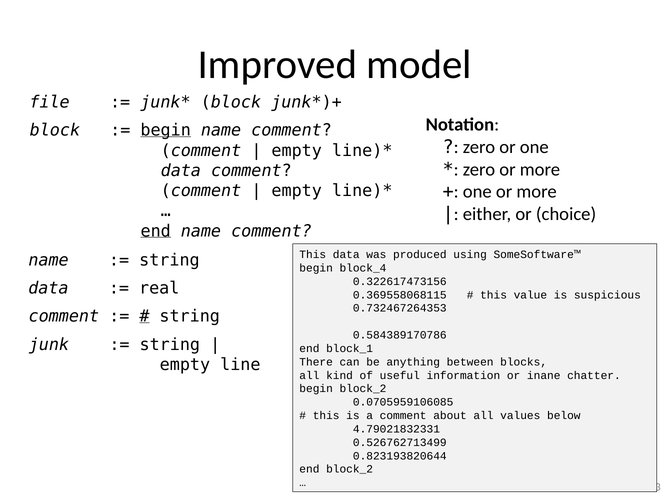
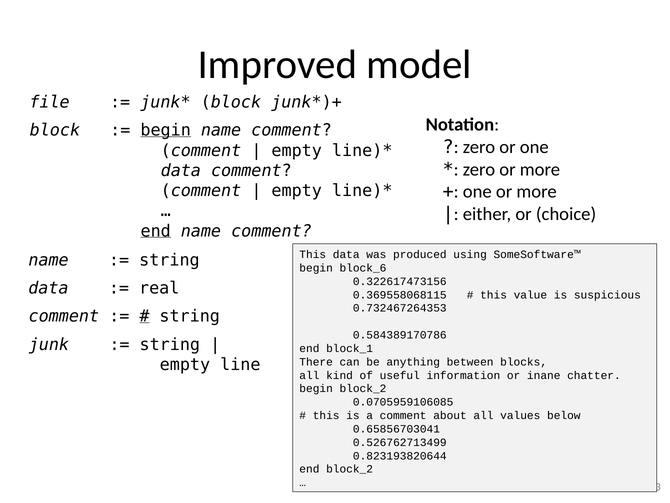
block_4: block_4 -> block_6 (363, 268)
4.79021832331: 4.79021832331 -> 0.65856703041 (396, 429)
